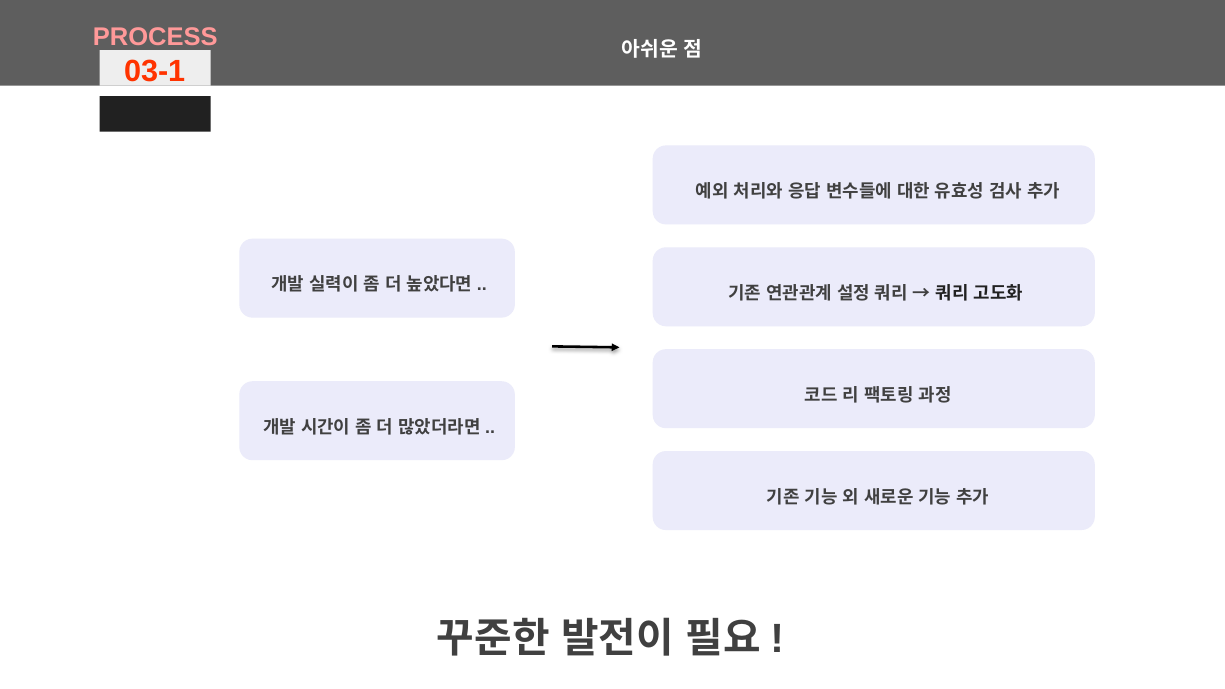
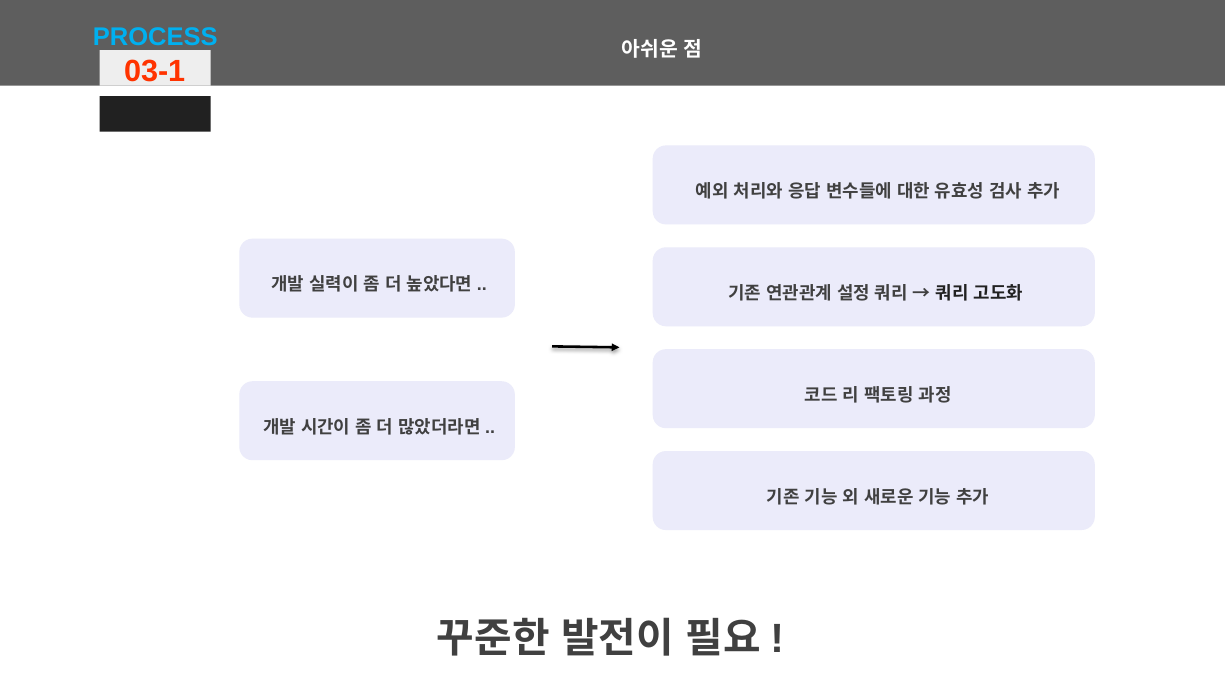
PROCESS colour: pink -> light blue (155, 37)
